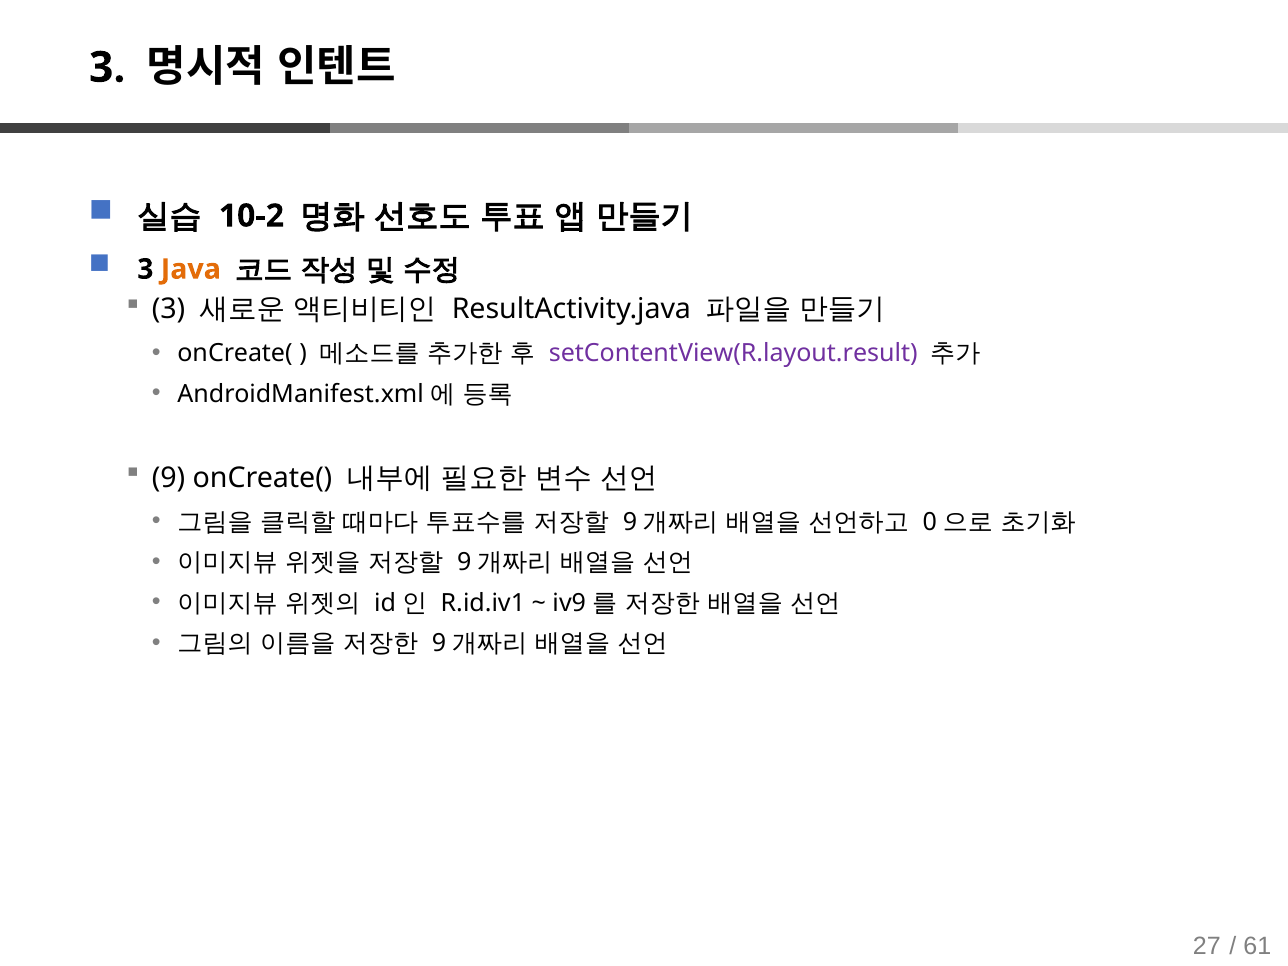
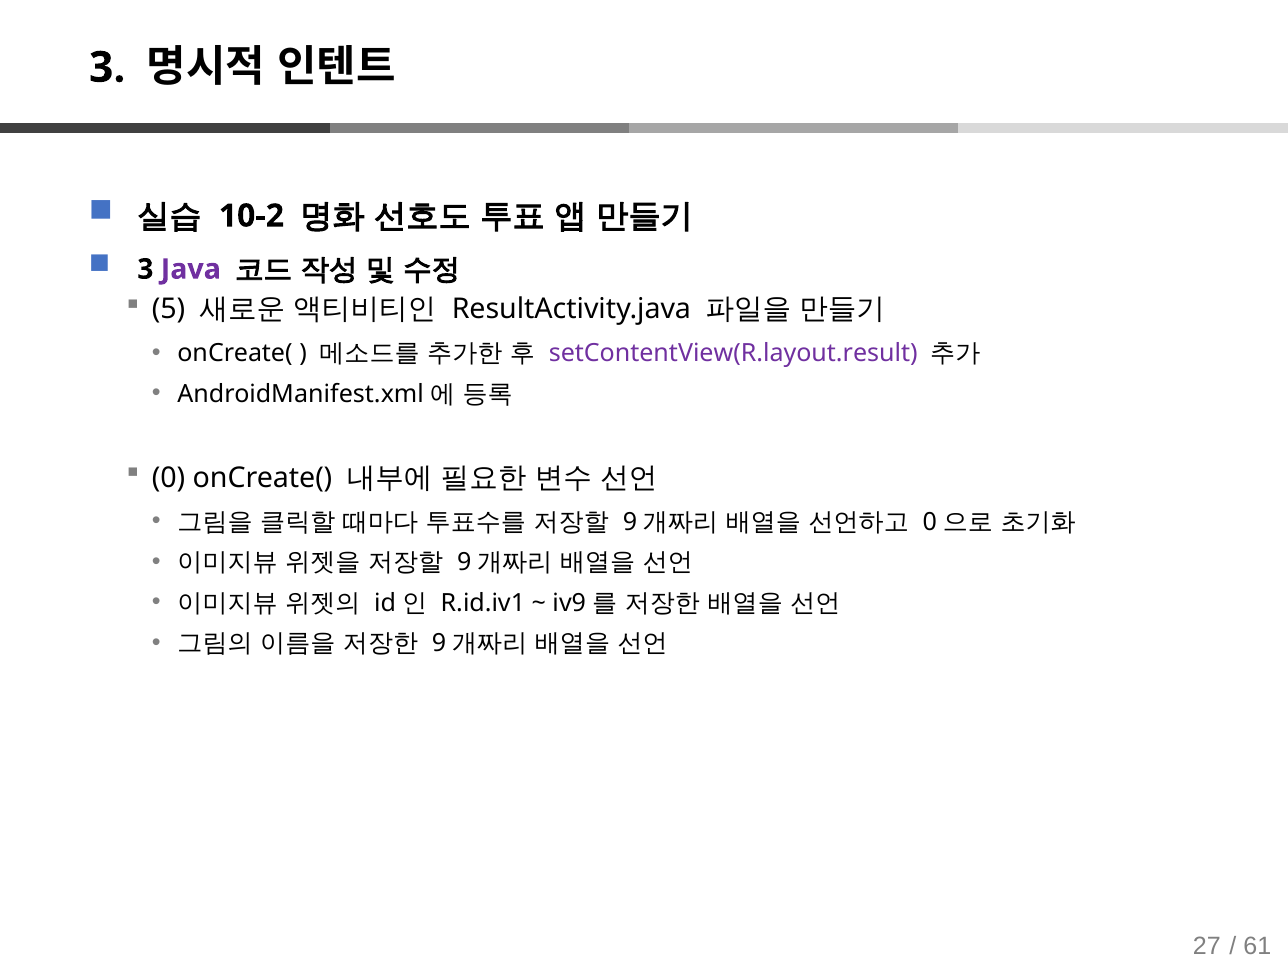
Java colour: orange -> purple (191, 269)
3: 3 -> 5 (169, 309)
9: 9 -> 0 (169, 478)
